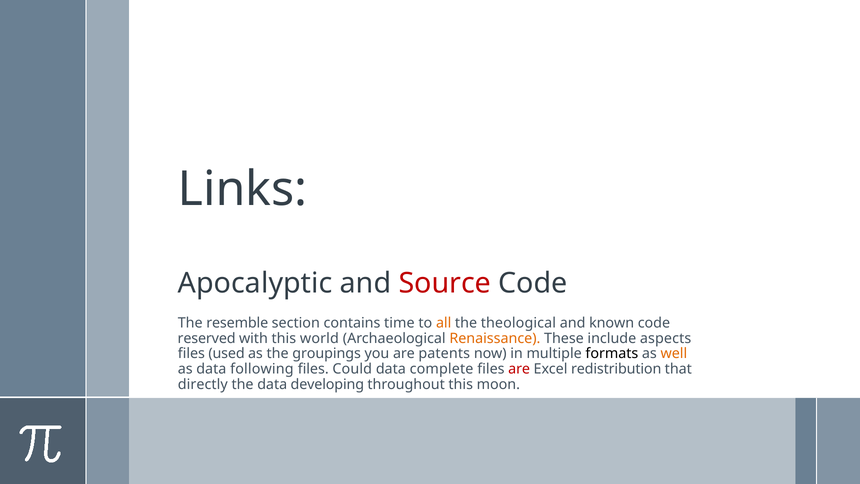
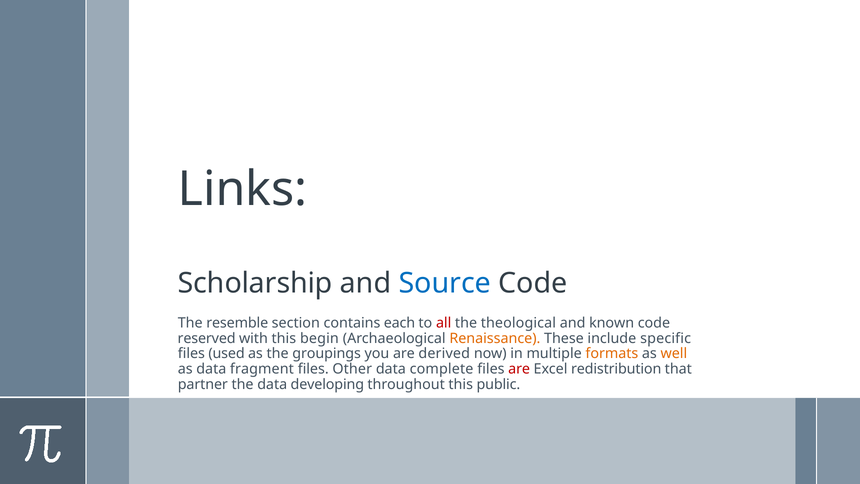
Apocalyptic: Apocalyptic -> Scholarship (255, 283)
Source colour: red -> blue (445, 283)
time: time -> each (399, 323)
all colour: orange -> red (444, 323)
world: world -> begin (319, 338)
aspects: aspects -> specific (666, 338)
patents: patents -> derived (444, 354)
formats colour: black -> orange (612, 354)
following: following -> fragment (262, 369)
Could: Could -> Other (352, 369)
directly: directly -> partner (203, 385)
moon: moon -> public (498, 385)
